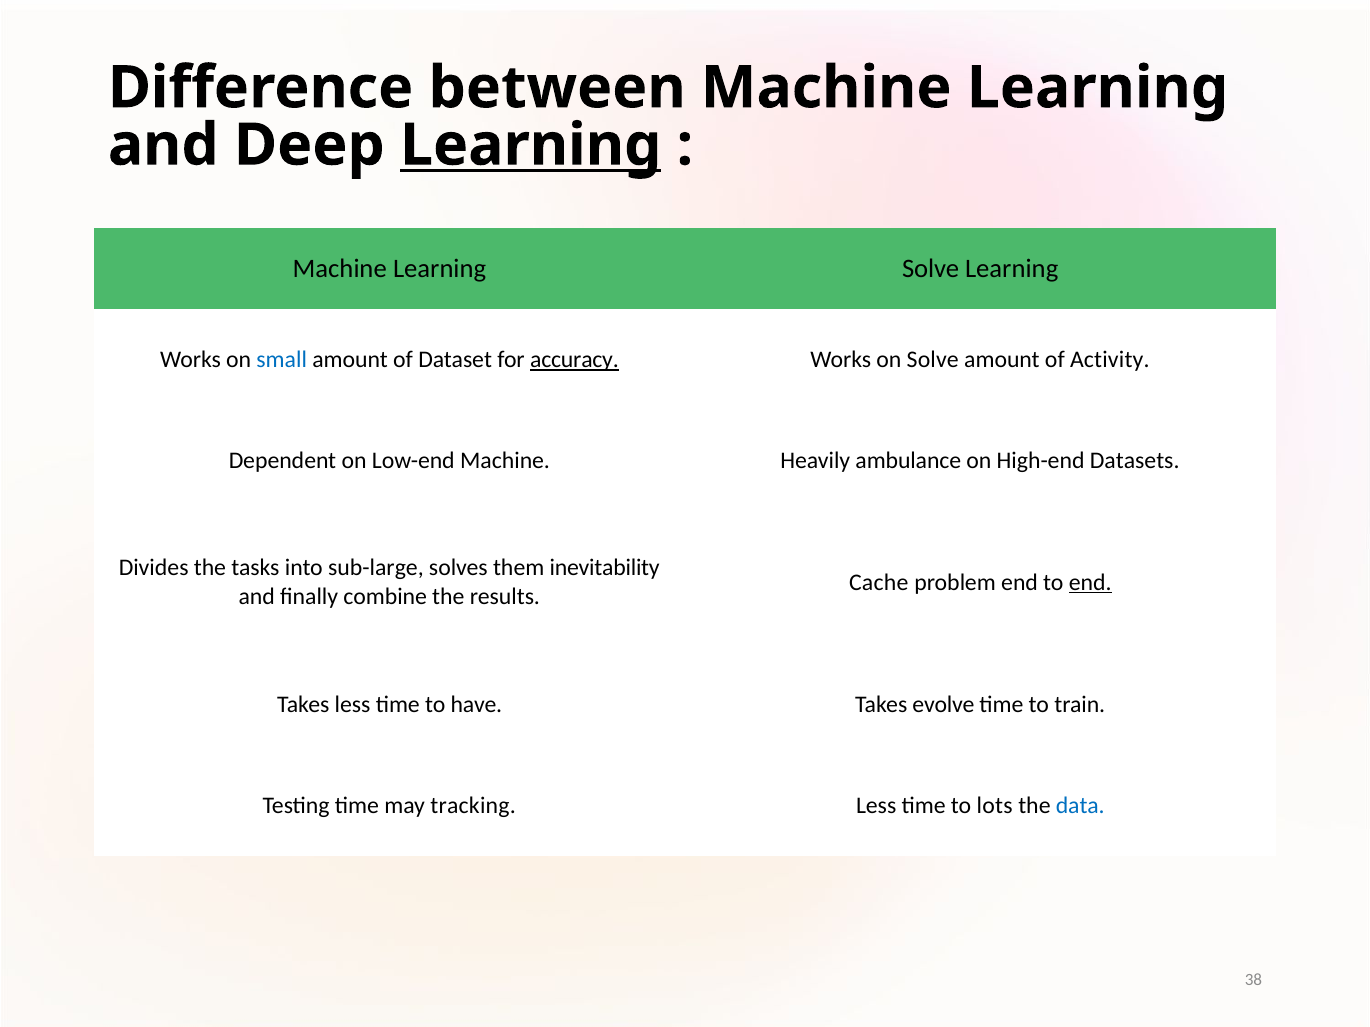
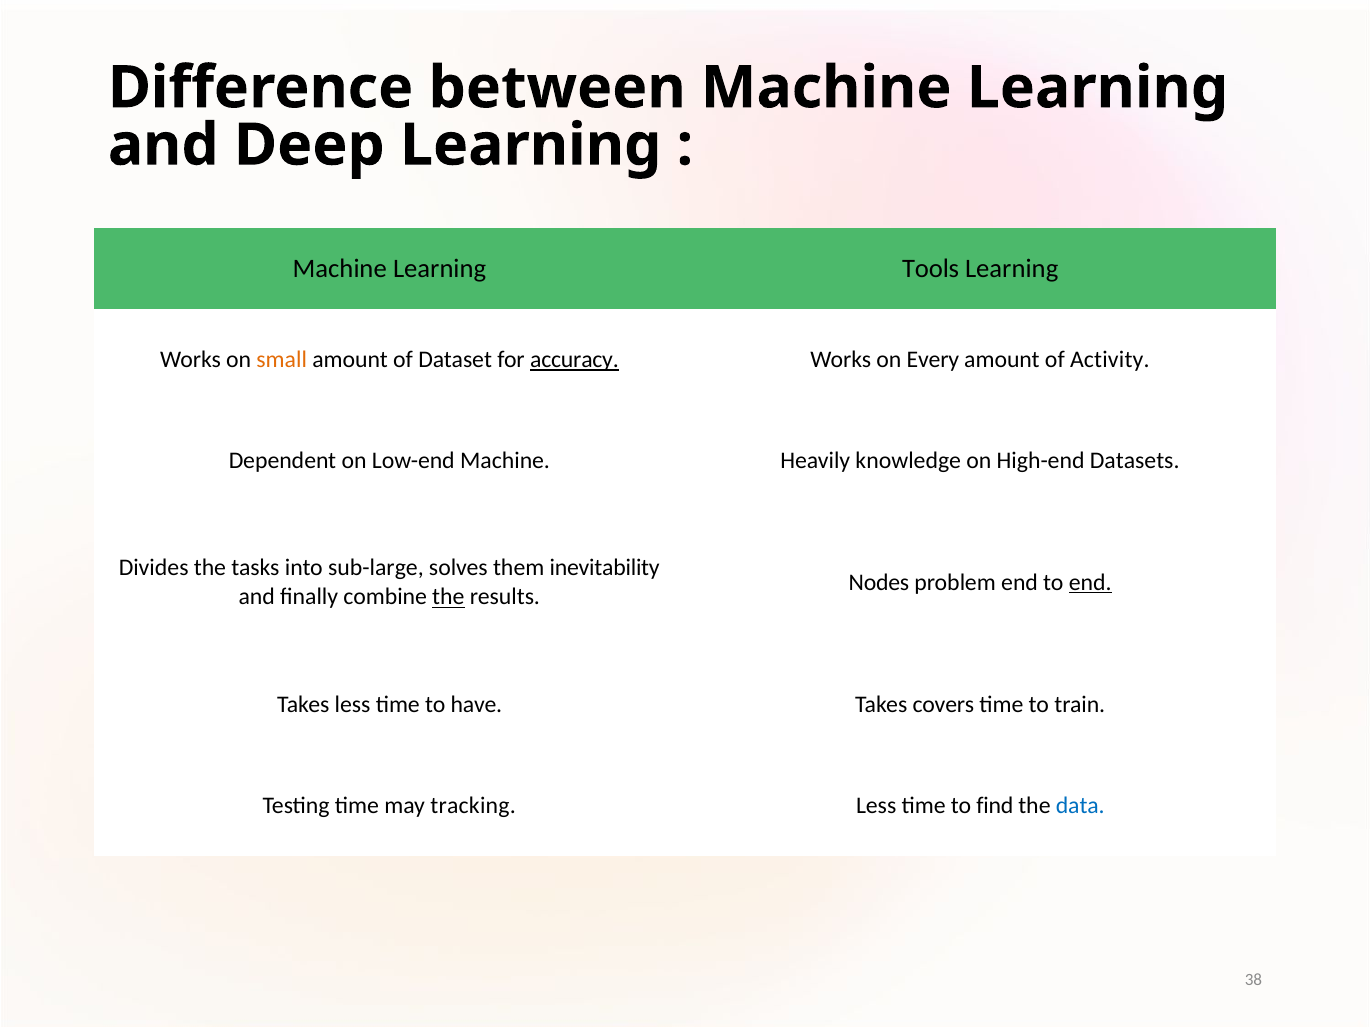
Learning underline: present -> none (531, 145)
Learning Solve: Solve -> Tools (931, 269)
small colour: blue -> orange (282, 360)
on Solve: Solve -> Every (933, 360)
ambulance: ambulance -> knowledge (908, 461)
Cache: Cache -> Nodes (879, 583)
the underline: none -> present (448, 597)
evolve: evolve -> covers (943, 705)
lots: lots -> find (995, 806)
